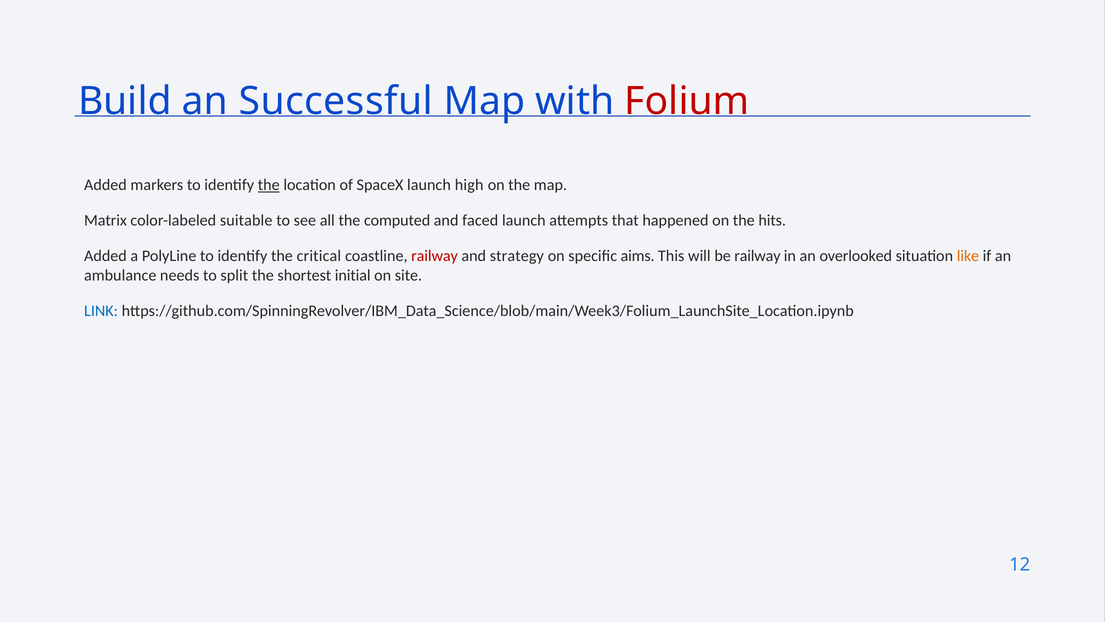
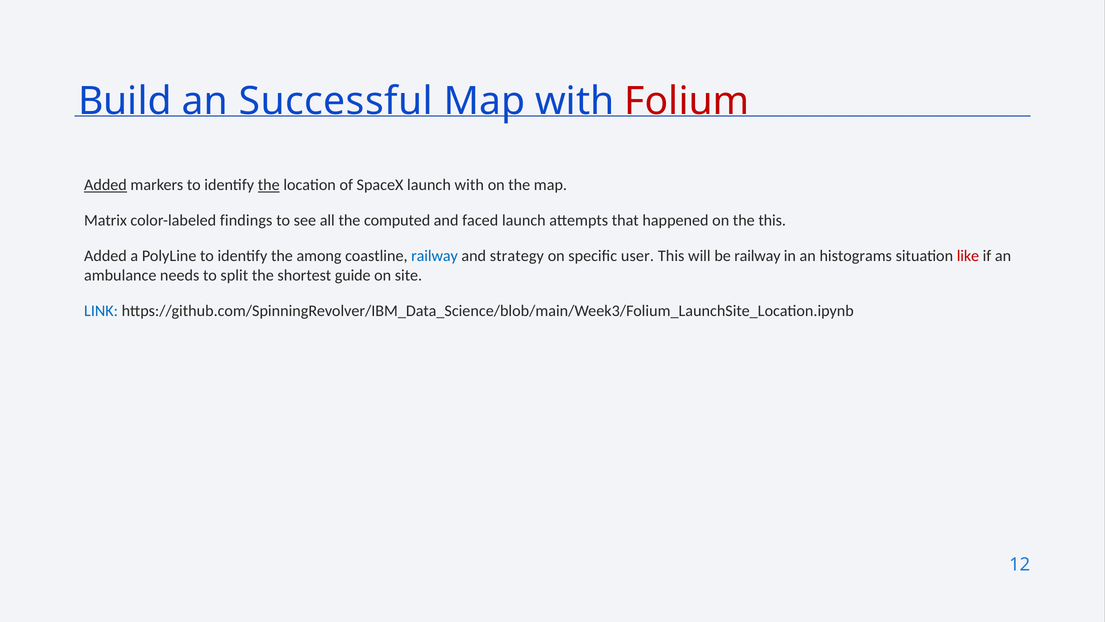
Added underline: none -> present (105, 185)
launch high: high -> with (469, 185)
suitable: suitable -> findings (246, 220)
the hits: hits -> this (772, 220)
critical: critical -> among (319, 256)
railway colour: red -> blue (435, 256)
aims: aims -> user (637, 256)
overlooked: overlooked -> histograms (856, 256)
like colour: orange -> red (968, 256)
initial: initial -> guide (353, 275)
